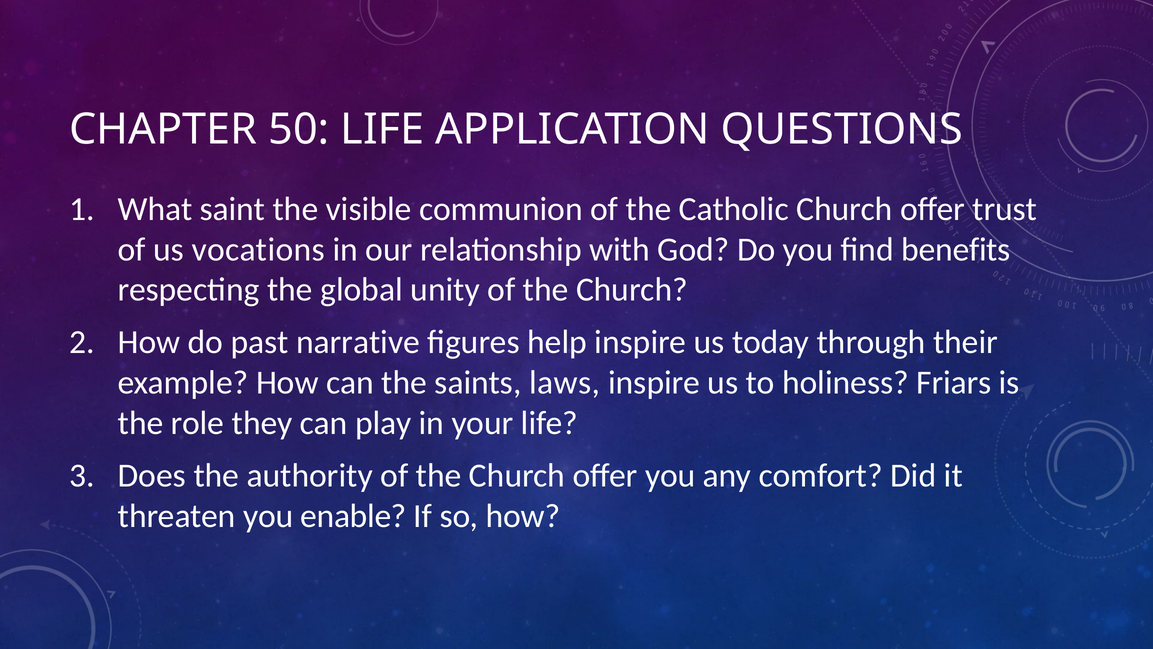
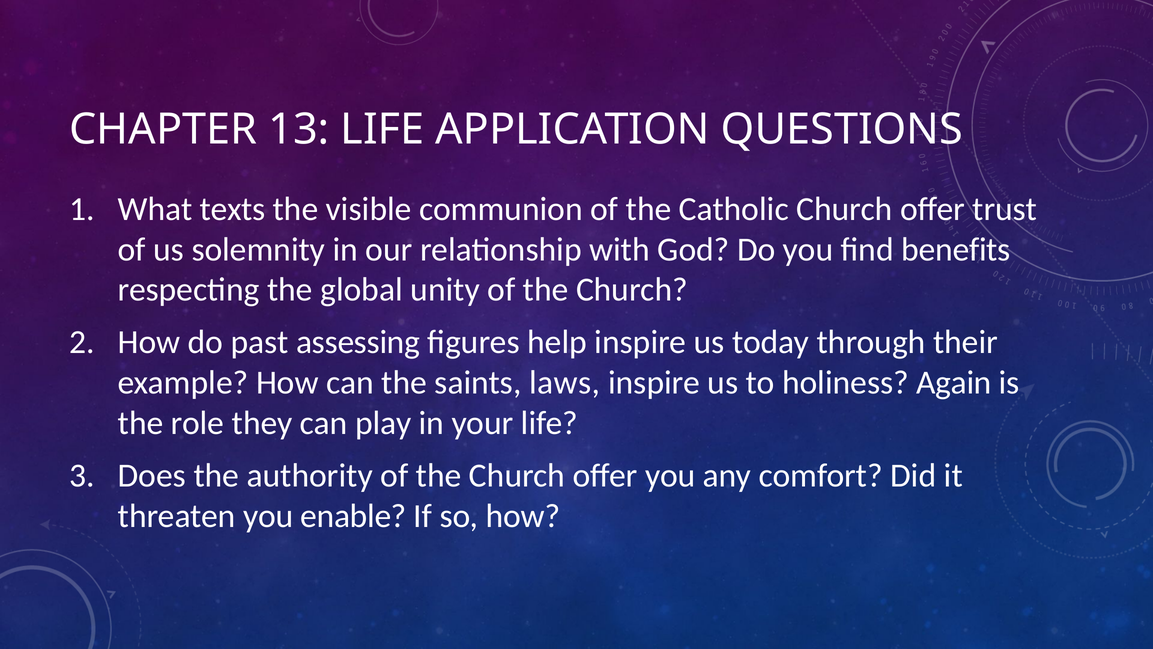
50: 50 -> 13 (299, 130)
saint: saint -> texts (233, 209)
vocations: vocations -> solemnity (258, 249)
narrative: narrative -> assessing (358, 342)
Friars: Friars -> Again (954, 382)
